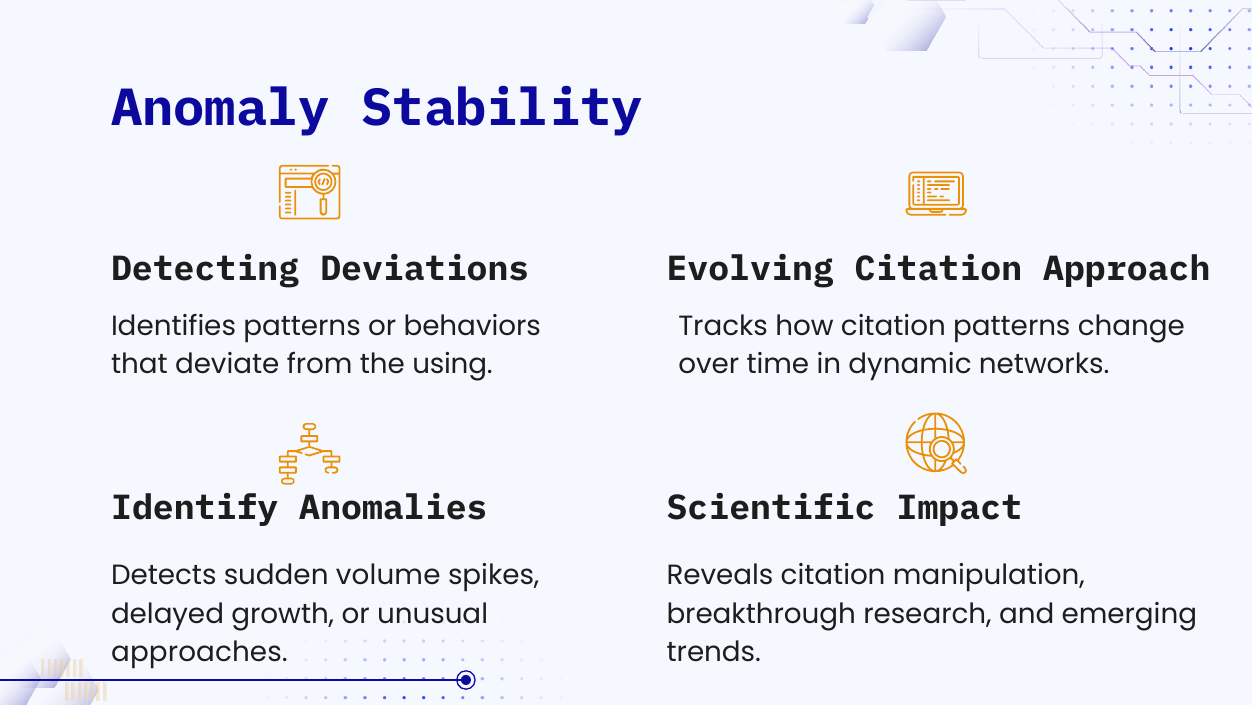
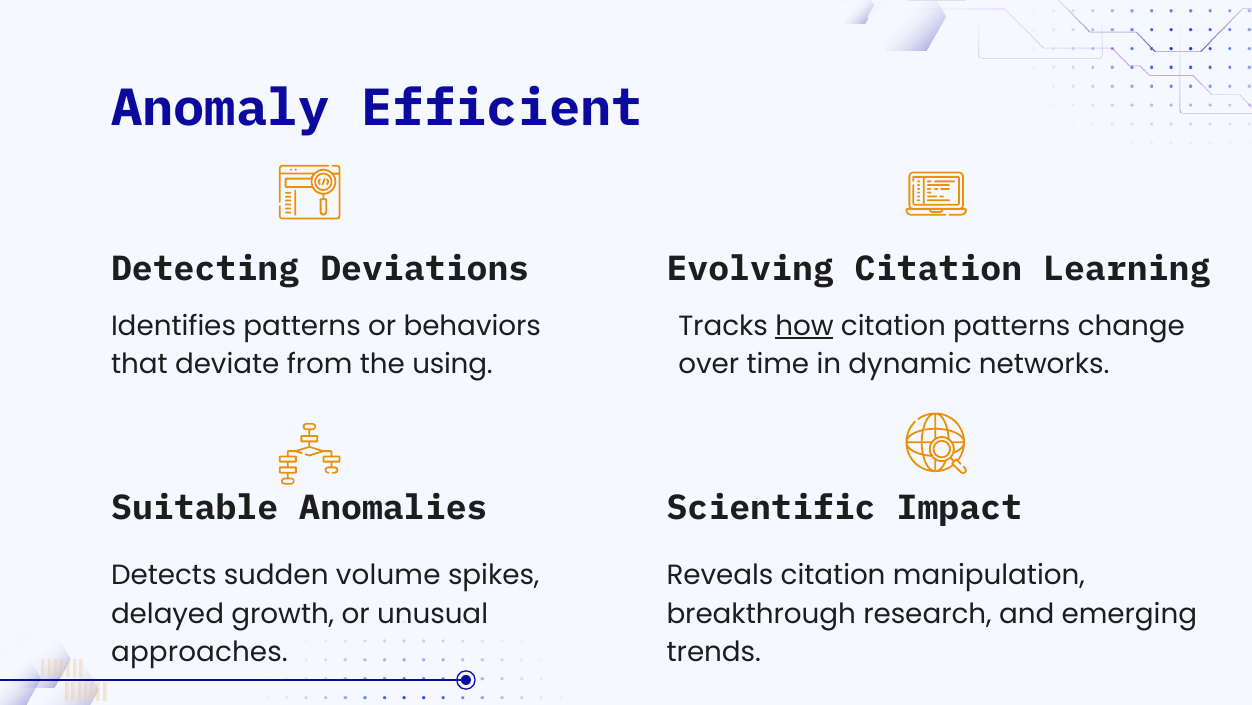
Stability: Stability -> Efficient (502, 108)
Approach: Approach -> Learning (1127, 269)
how underline: none -> present (804, 326)
Identify: Identify -> Suitable (195, 508)
